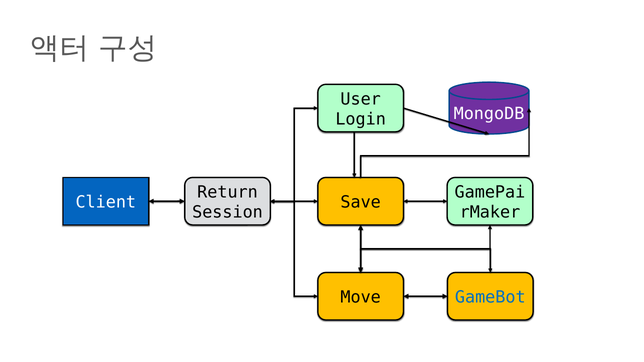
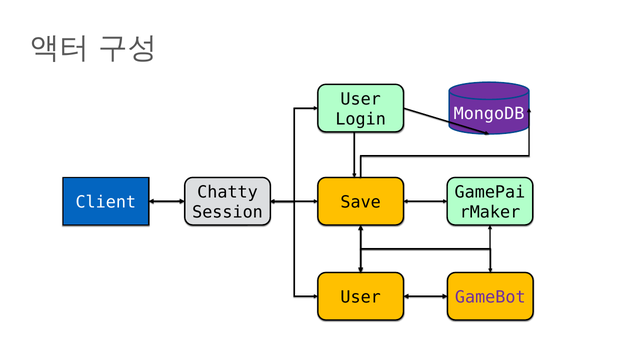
Return: Return -> Chatty (228, 192)
Move: Move -> User (361, 298)
GameBot colour: blue -> purple (490, 298)
